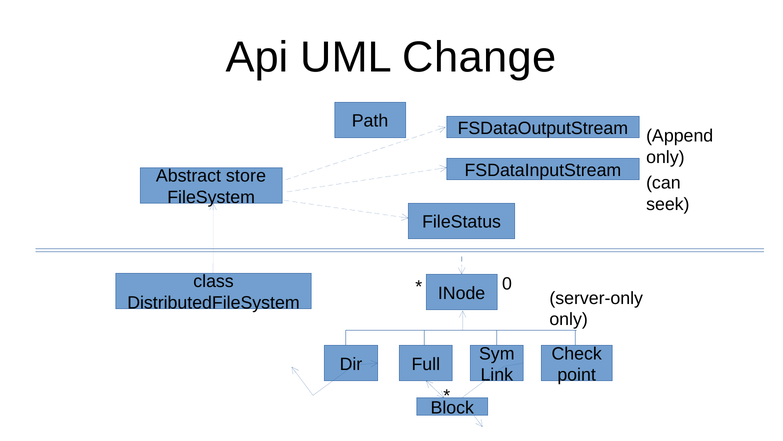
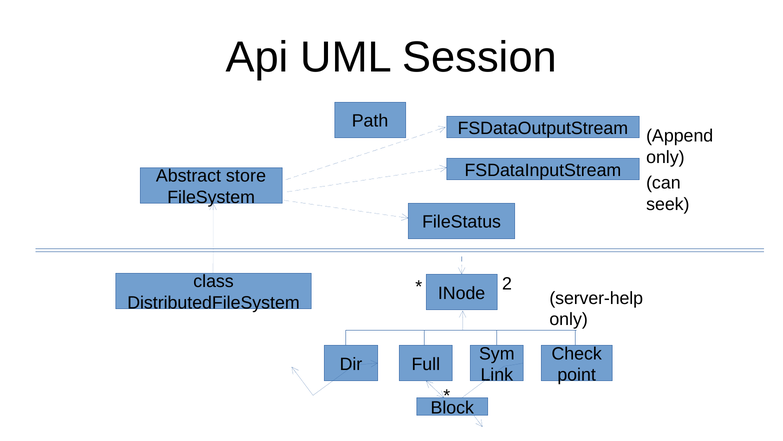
Change: Change -> Session (480, 57)
0: 0 -> 2 (507, 284)
server-only: server-only -> server-help (596, 298)
